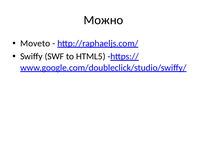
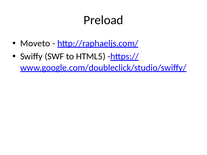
Можно: Можно -> Preload (103, 20)
